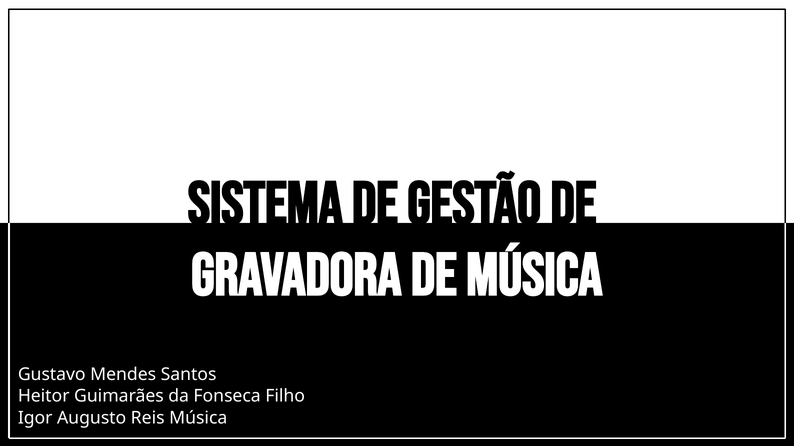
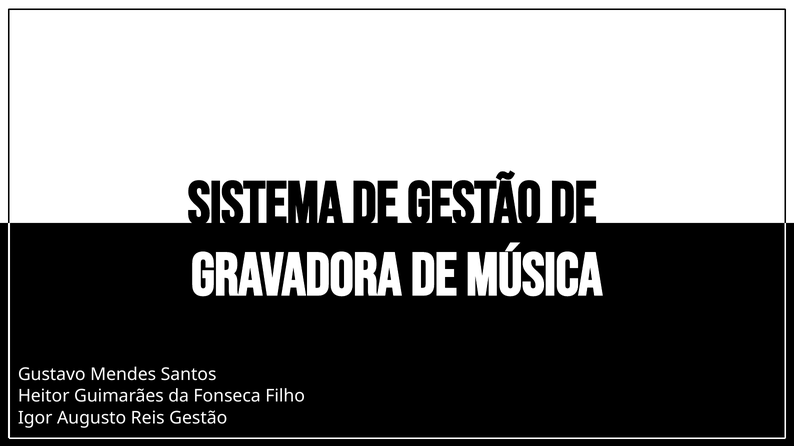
Reis Música: Música -> Gestão (198, 419)
